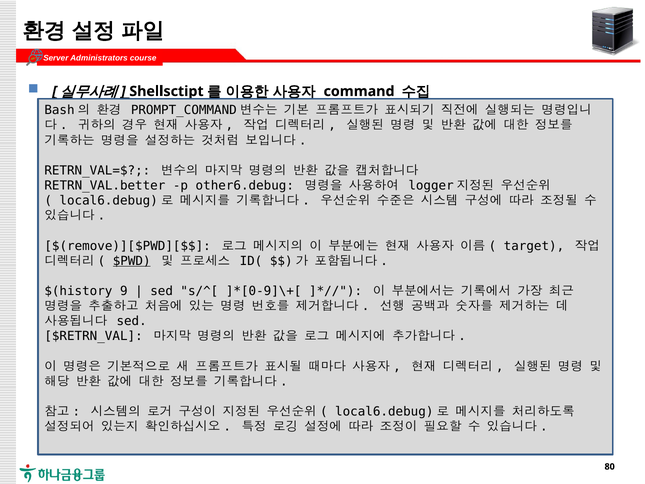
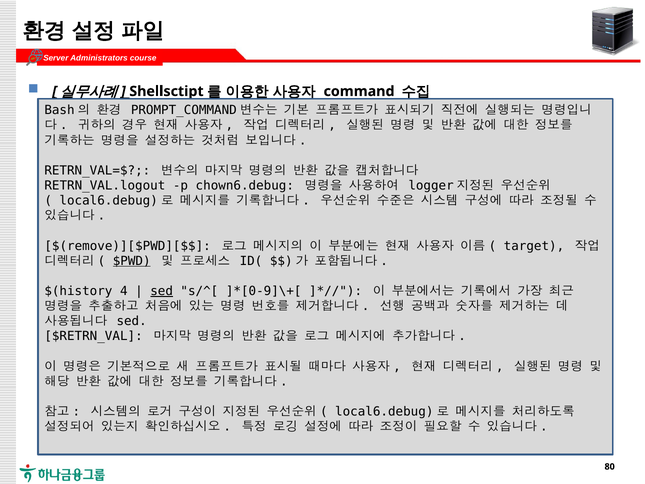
RETRN_VAL.better: RETRN_VAL.better -> RETRN_VAL.logout (105, 186)
other6.debug: other6.debug -> chown6.debug (245, 186)
9: 9 -> 4 (124, 291)
sed underline: none -> present (162, 291)
